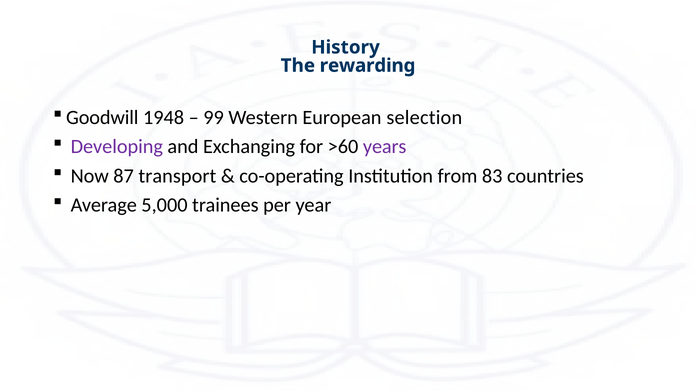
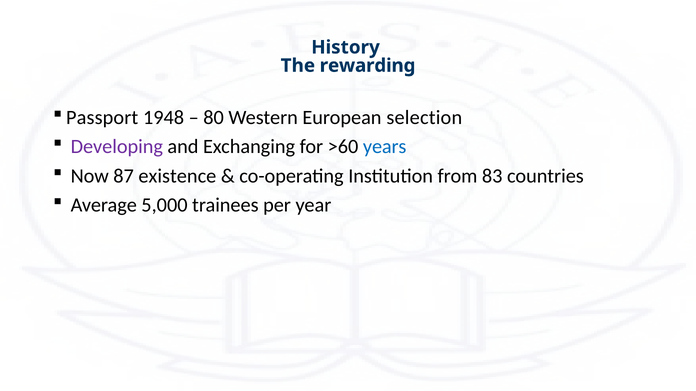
Goodwill: Goodwill -> Passport (102, 118)
99: 99 -> 80 (214, 118)
years colour: purple -> blue (385, 147)
transport: transport -> existence (177, 176)
